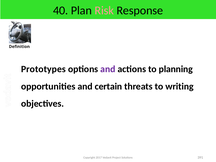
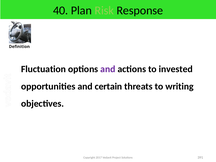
Risk colour: pink -> light green (104, 10)
Prototypes: Prototypes -> Fluctuation (44, 69)
planning: planning -> invested (176, 69)
